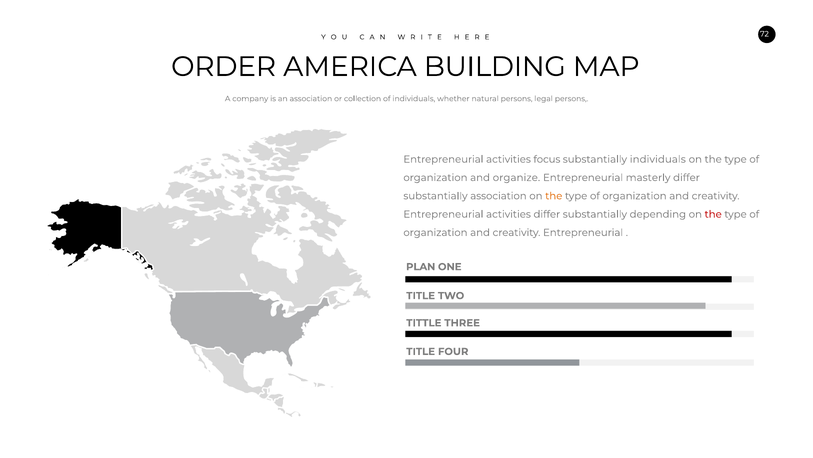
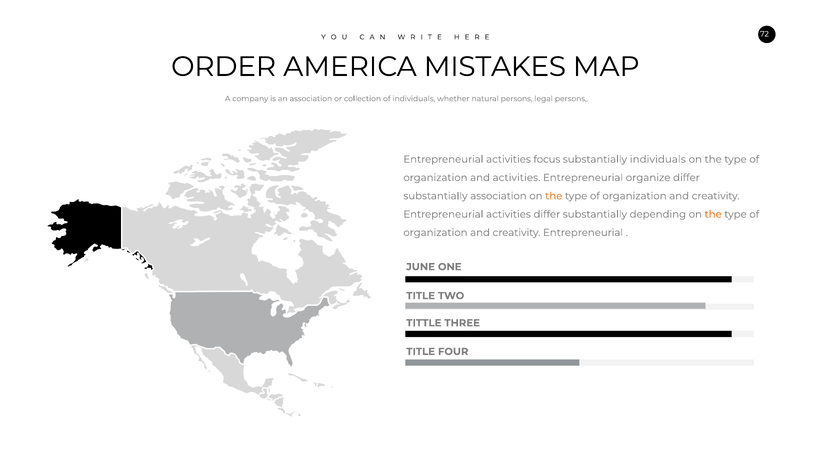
BUILDING: BUILDING -> MISTAKES (495, 67)
and organize: organize -> activities (516, 177)
masterly: masterly -> organize (648, 177)
the colour: red -> orange (713, 214)
PLAN: PLAN -> JUNE (421, 267)
